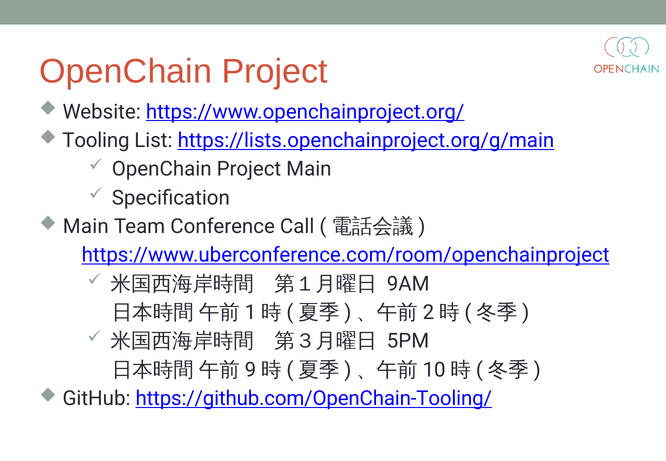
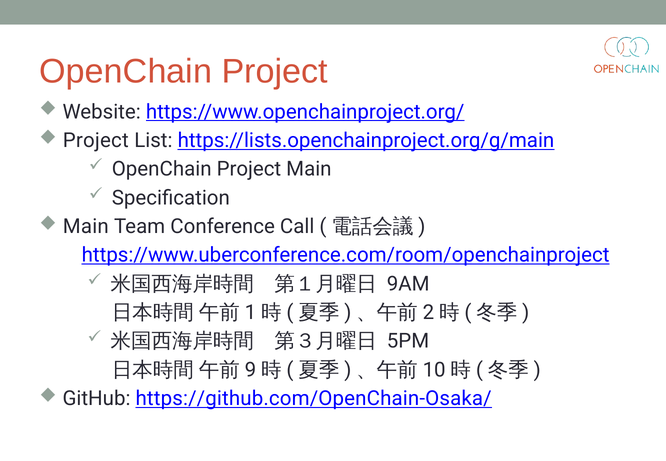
Tooling: Tooling -> Project (96, 140)
https://github.com/OpenChain-Tooling/: https://github.com/OpenChain-Tooling/ -> https://github.com/OpenChain-Osaka/ (314, 399)
